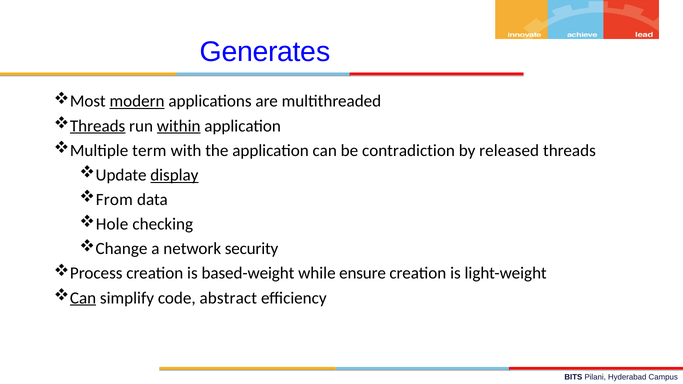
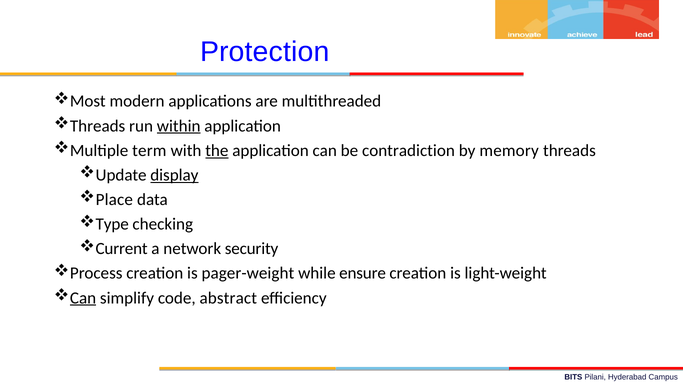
Generates: Generates -> Protection (265, 52)
modern underline: present -> none (137, 101)
Threads underline: present -> none (98, 126)
the underline: none -> present (217, 151)
released: released -> memory (509, 151)
From: From -> Place (114, 200)
Hole: Hole -> Type (112, 224)
Change: Change -> Current (122, 249)
based-weight: based-weight -> pager-weight (248, 273)
